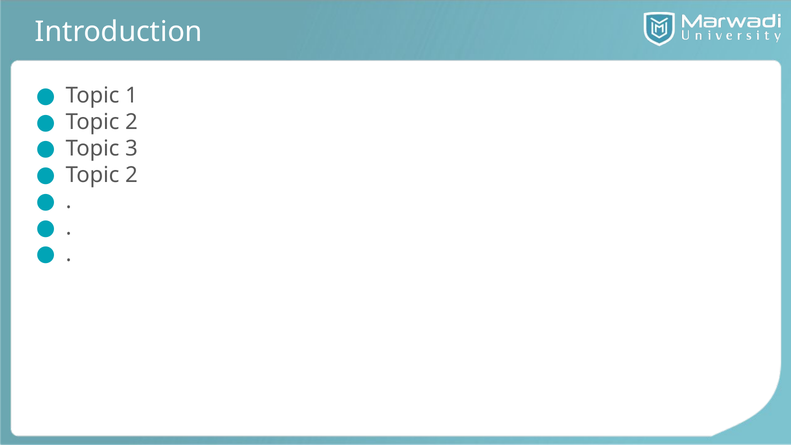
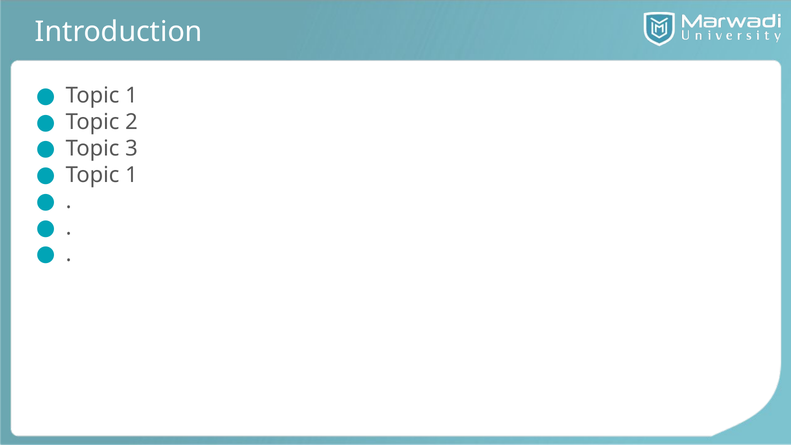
2: 2 -> 1 (131, 175)
